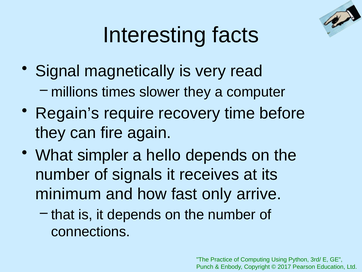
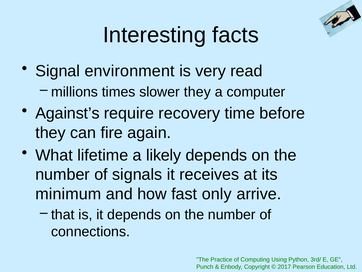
magnetically: magnetically -> environment (130, 71)
Regain’s: Regain’s -> Against’s (67, 113)
simpler: simpler -> lifetime (103, 155)
hello: hello -> likely (164, 155)
